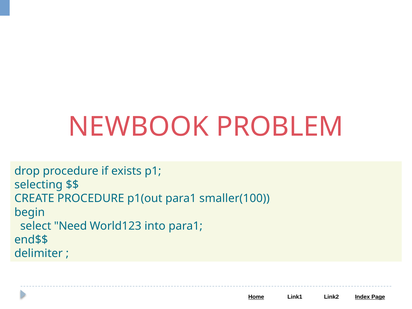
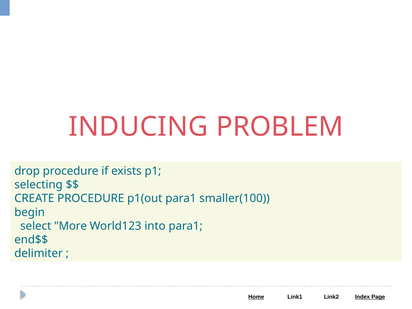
NEWBOOK: NEWBOOK -> INDUCING (138, 127)
Need: Need -> More (71, 226)
